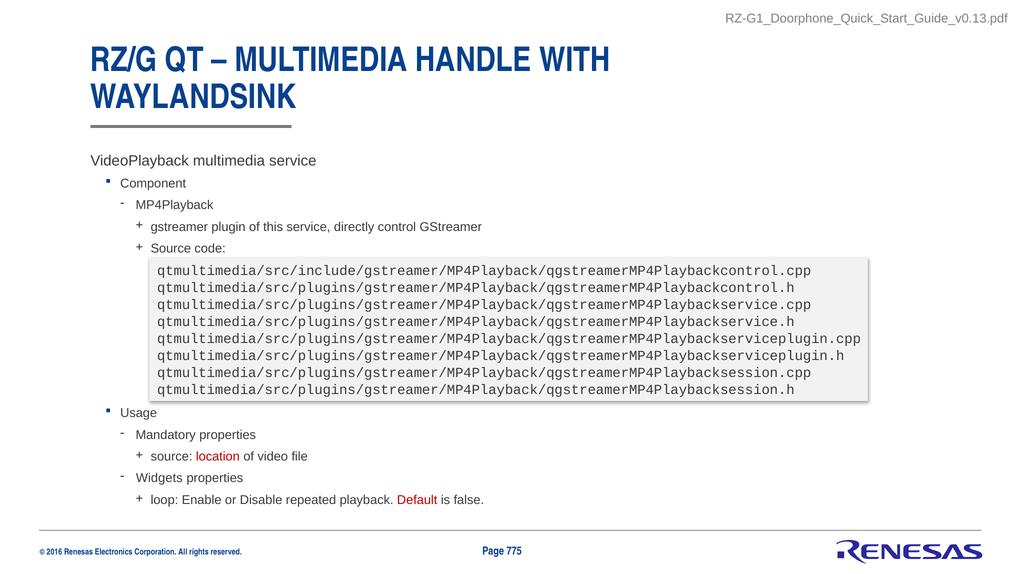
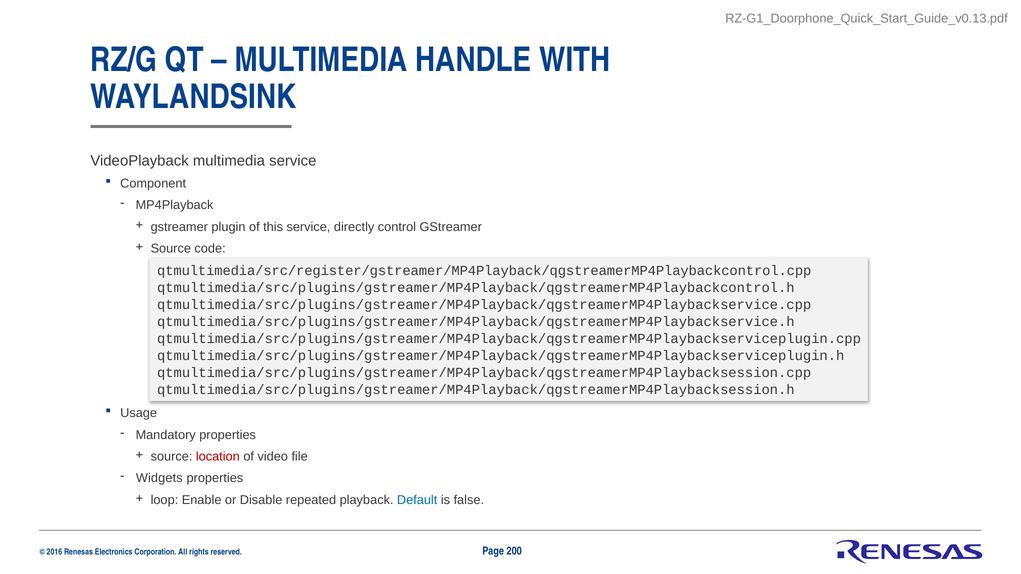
qtmultimedia/src/include/gstreamer/MP4Playback/qgstreamerMP4Playbackcontrol.cpp: qtmultimedia/src/include/gstreamer/MP4Playback/qgstreamerMP4Playbackcontrol.cpp -> qtmultimedia/src/register/gstreamer/MP4Playback/qgstreamerMP4Playbackcontrol.cpp (484, 271)
Default colour: red -> blue (417, 500)
775: 775 -> 200 (514, 552)
